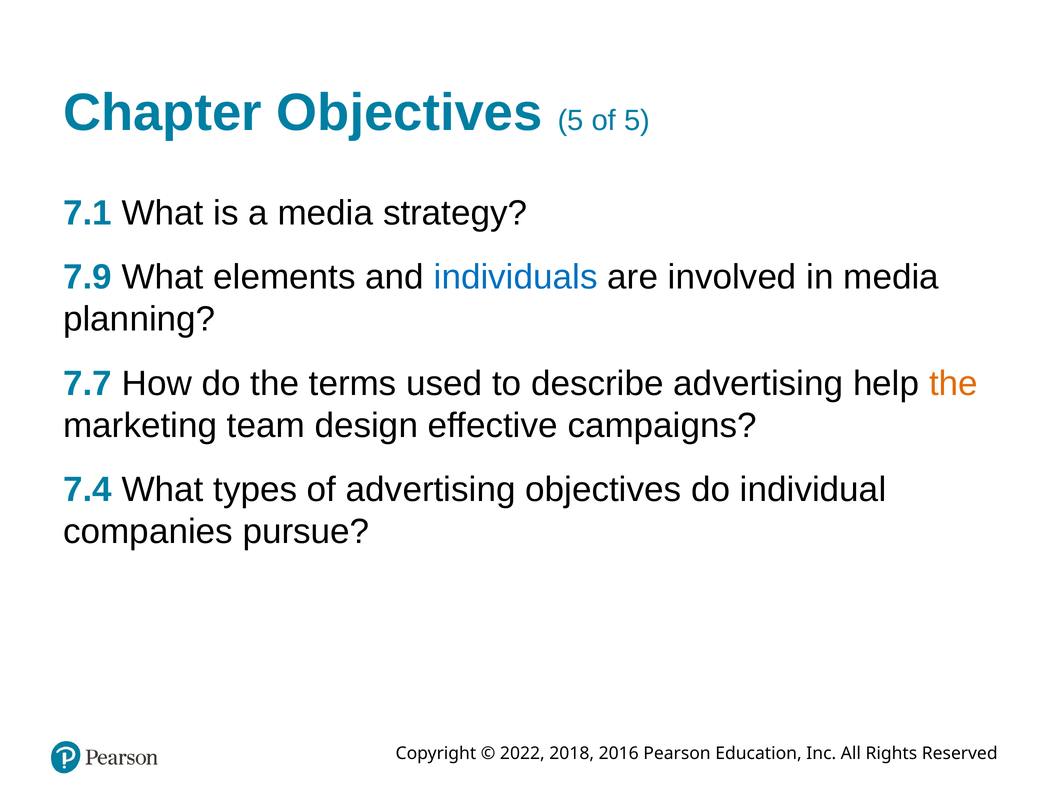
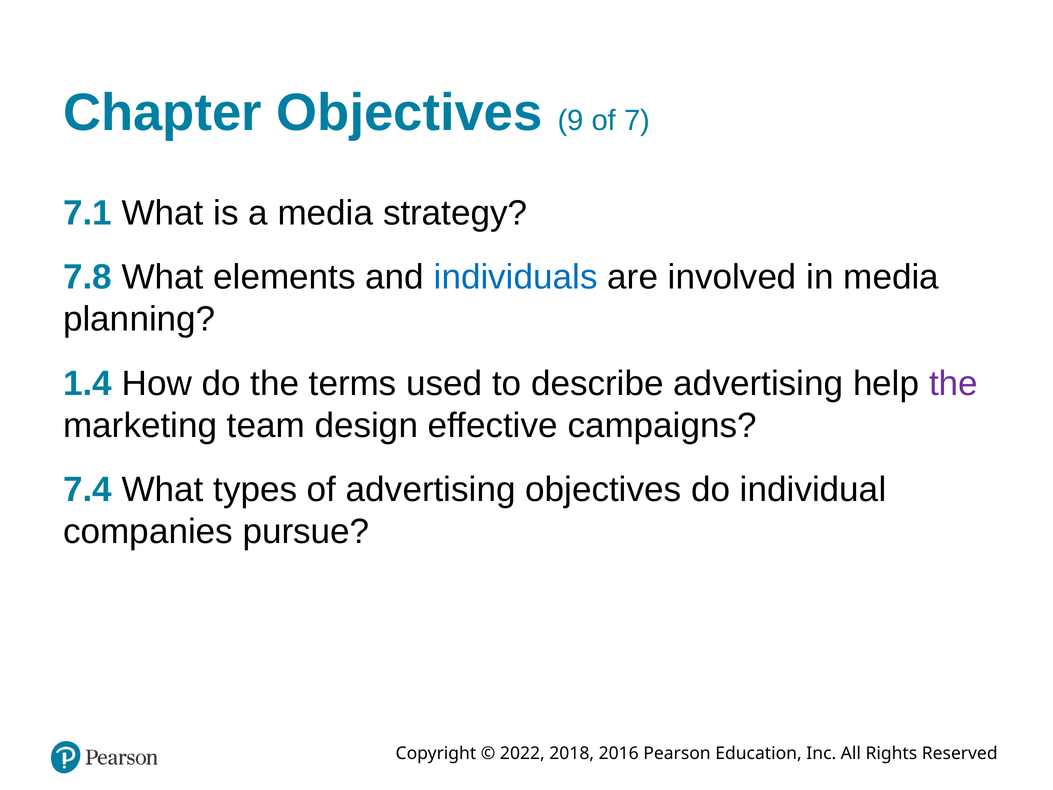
Objectives 5: 5 -> 9 (571, 120)
of 5: 5 -> 7 (637, 120)
7.9: 7.9 -> 7.8 (88, 277)
7.7: 7.7 -> 1.4 (88, 383)
the colour: orange -> purple (953, 383)
